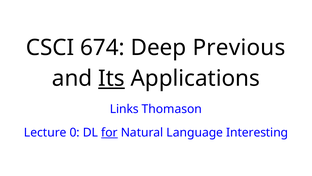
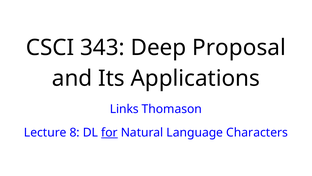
674: 674 -> 343 (102, 48)
Previous: Previous -> Proposal (239, 48)
Its underline: present -> none (111, 78)
0: 0 -> 8 (75, 132)
Interesting: Interesting -> Characters (257, 132)
